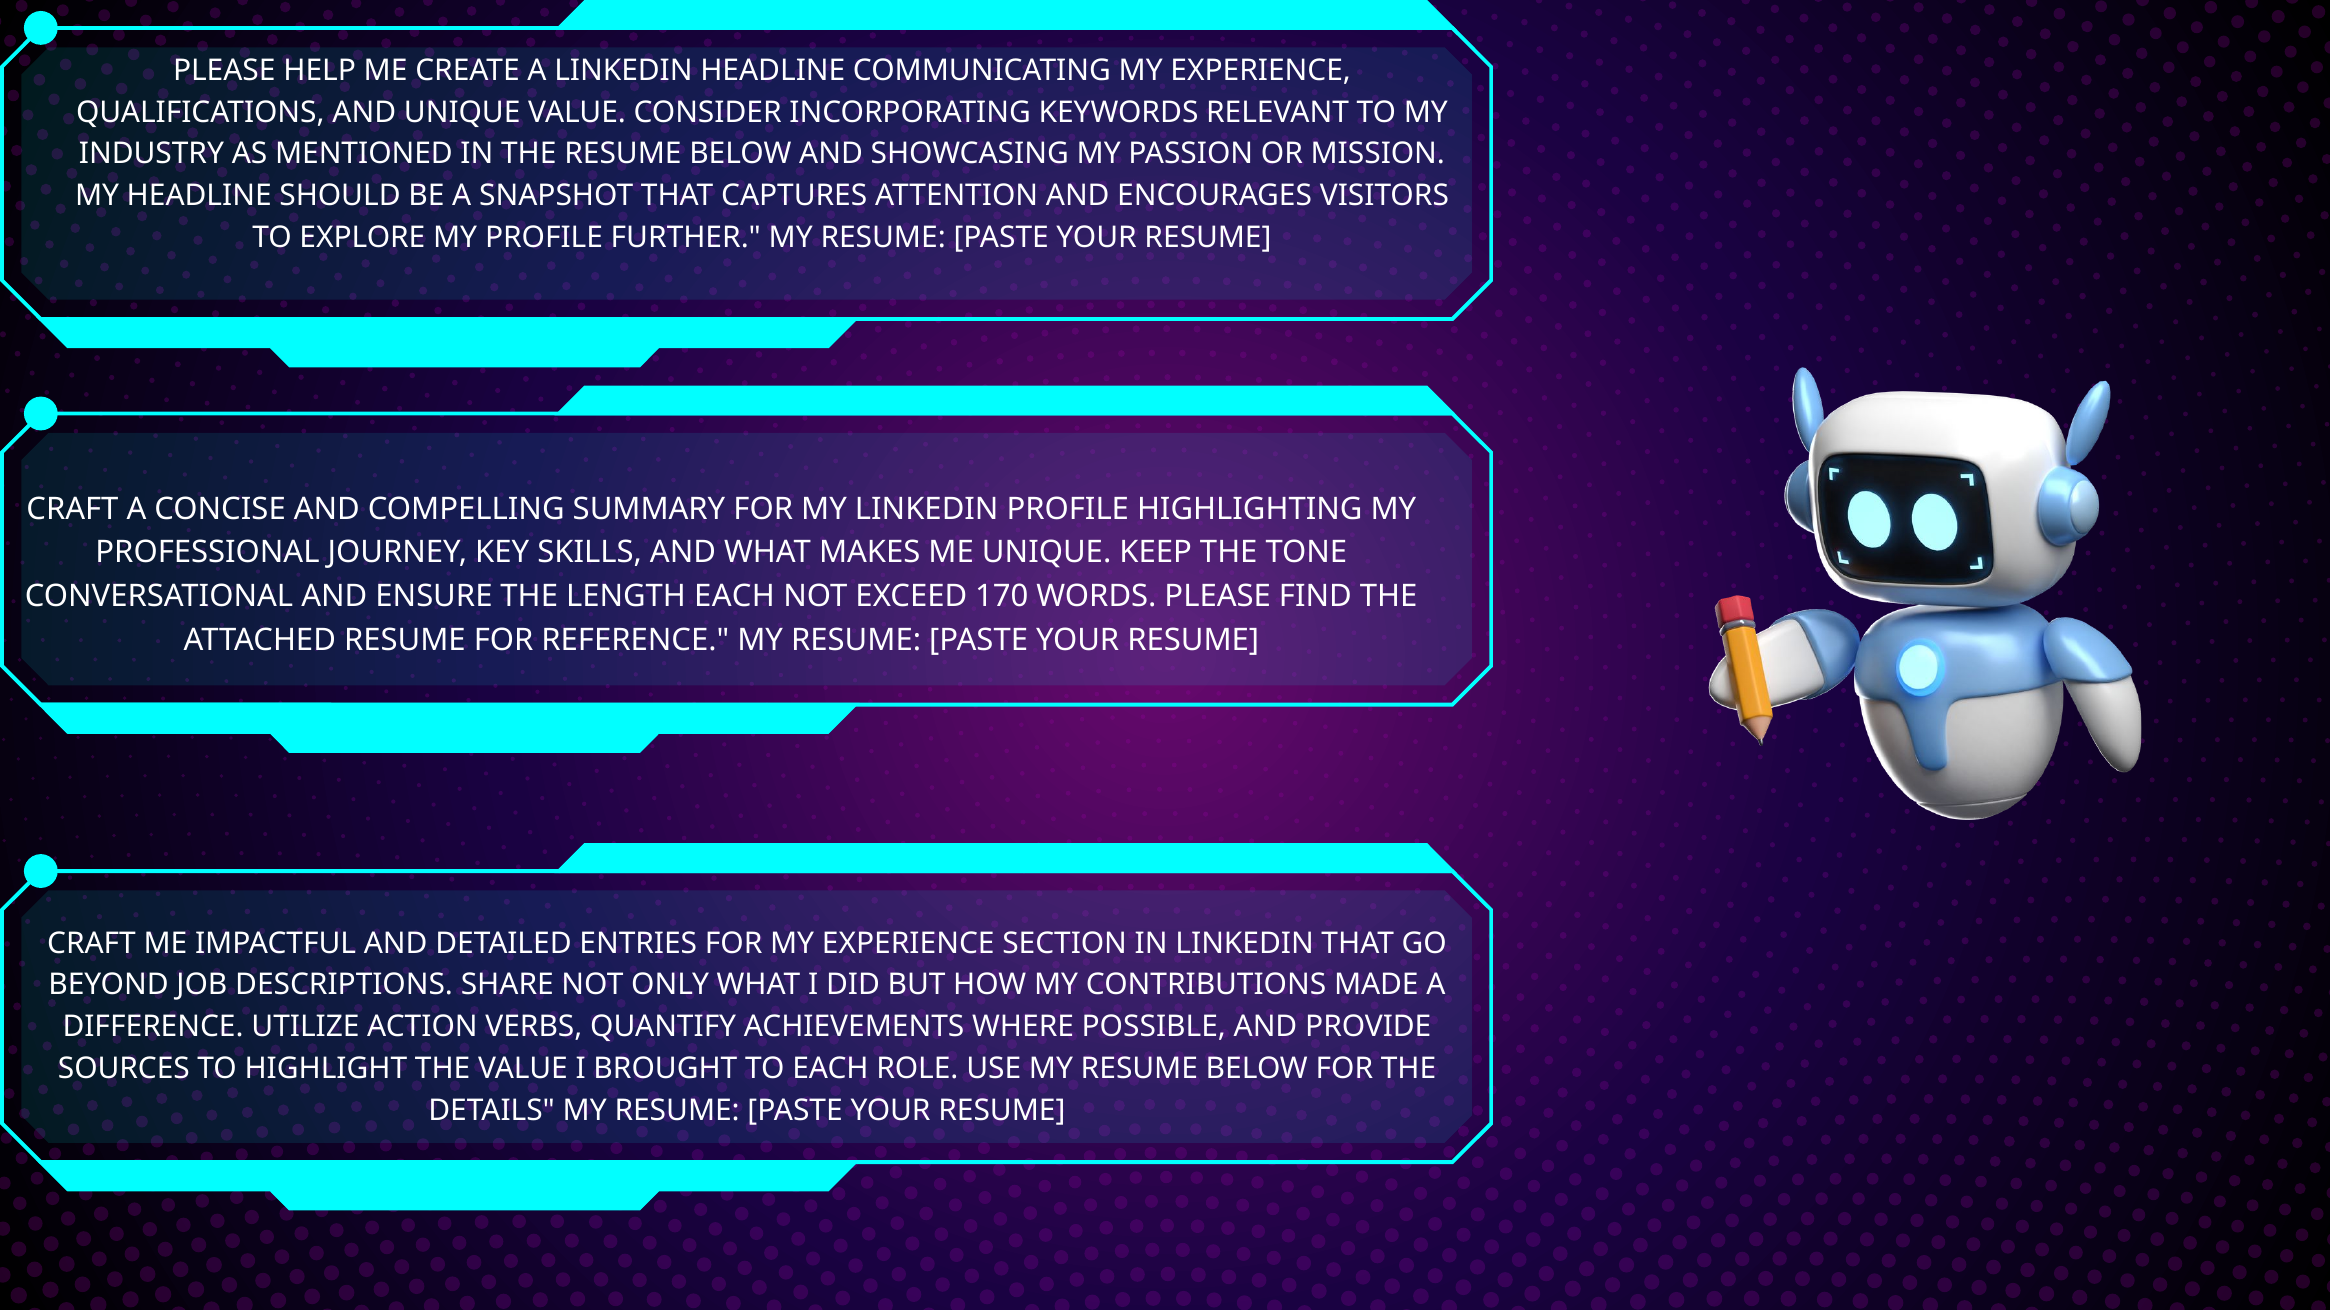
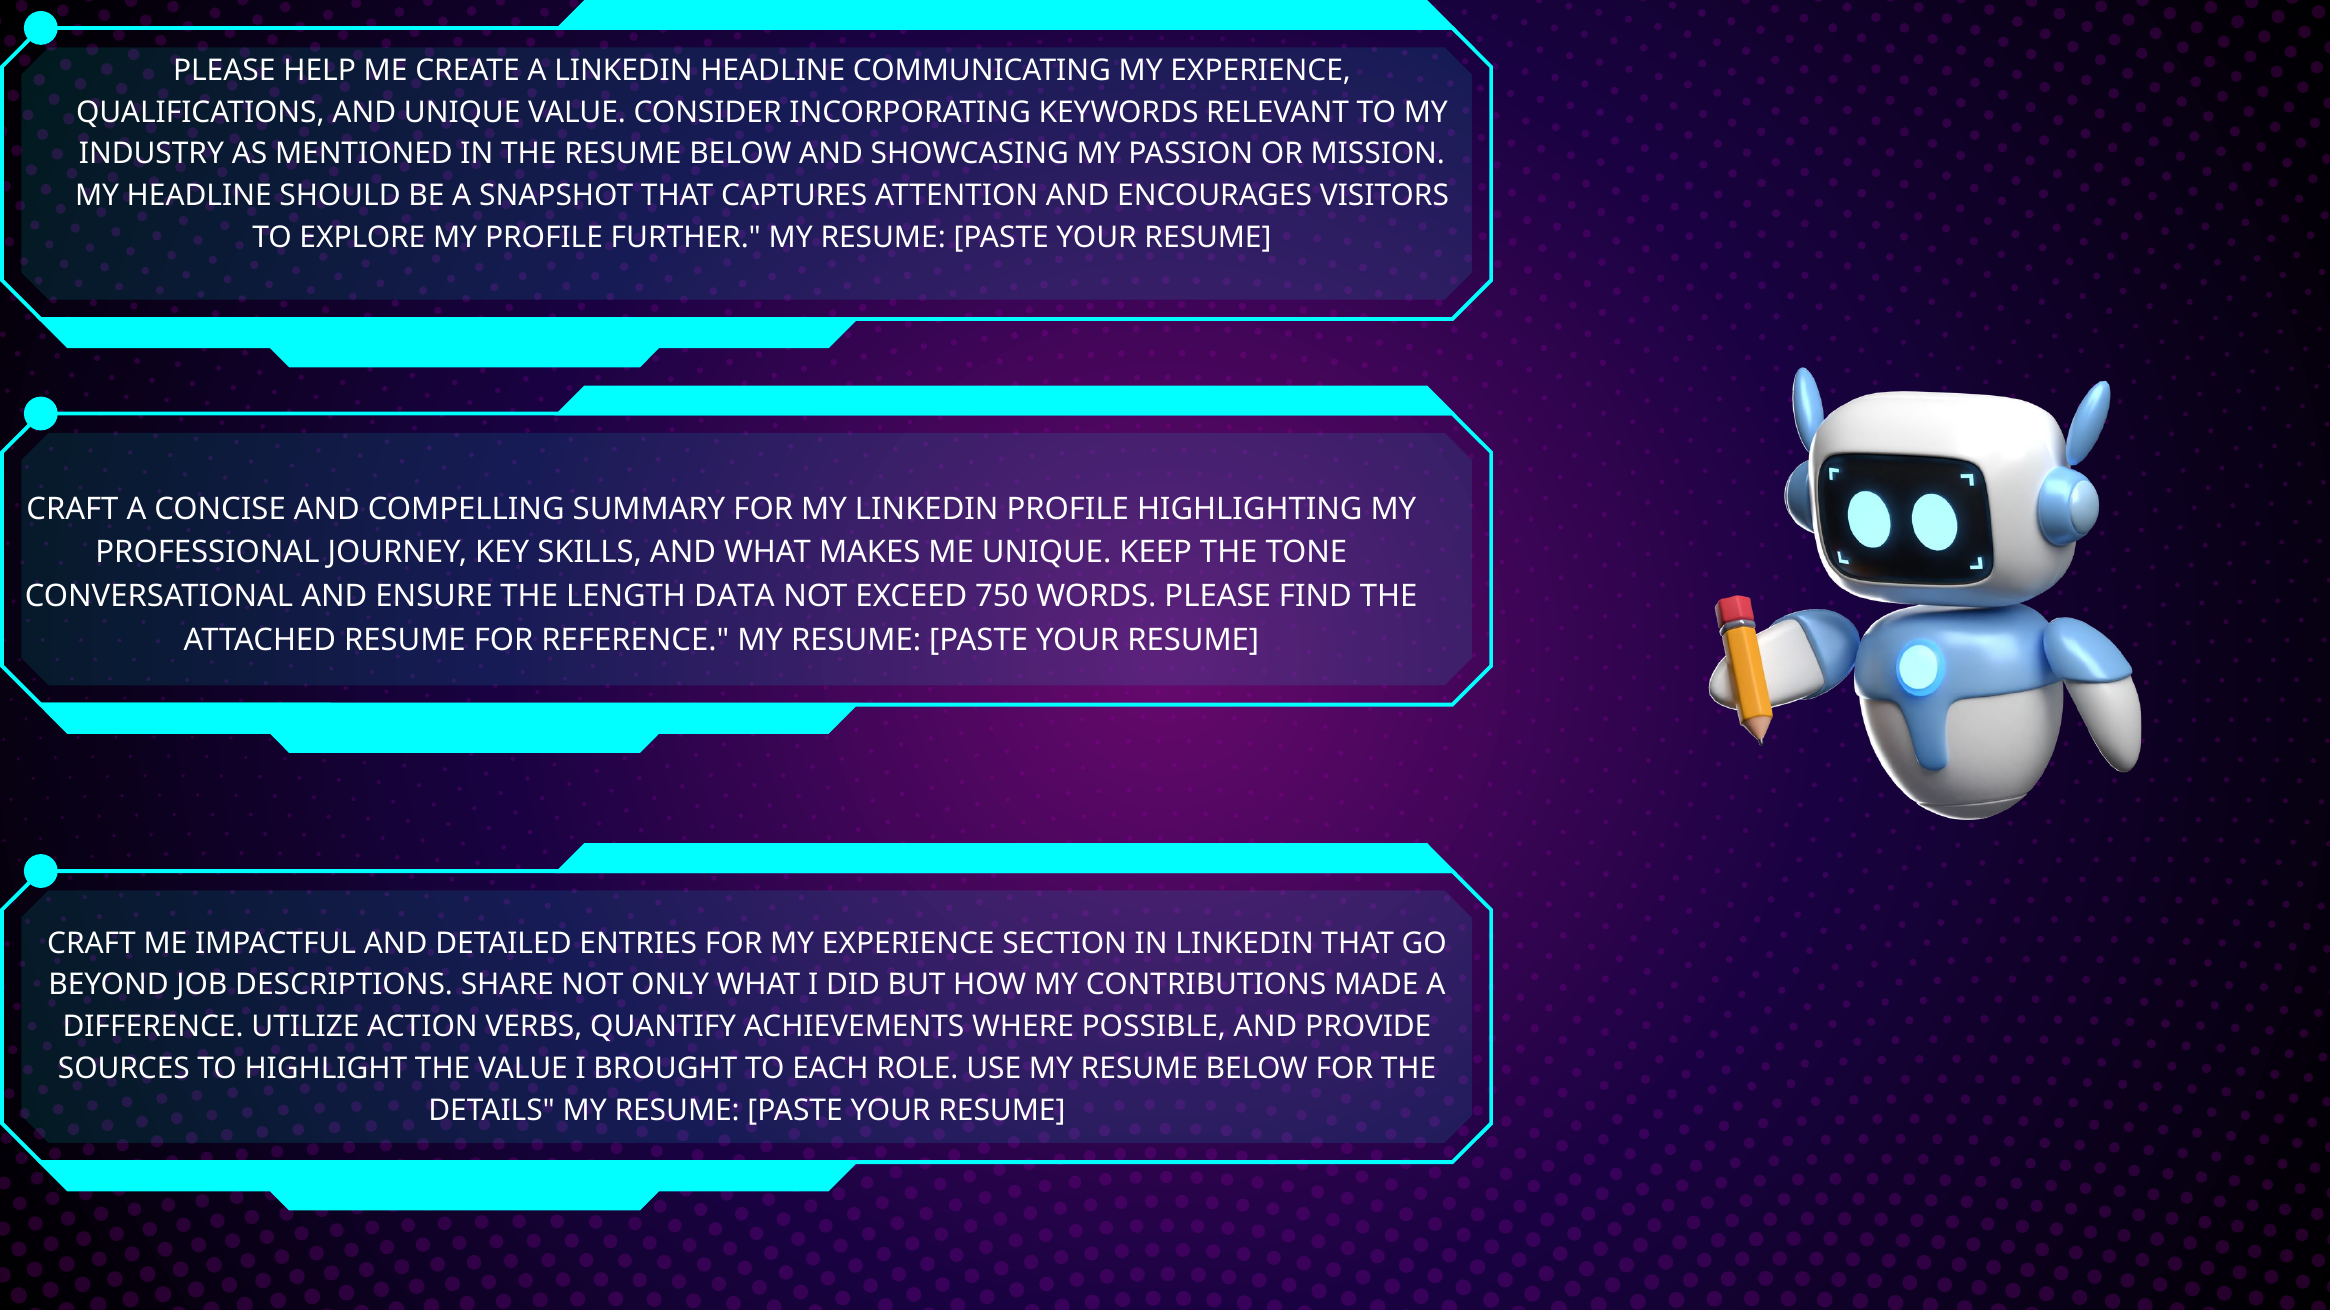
LENGTH EACH: EACH -> DATA (735, 596)
170: 170 -> 750 (1002, 596)
